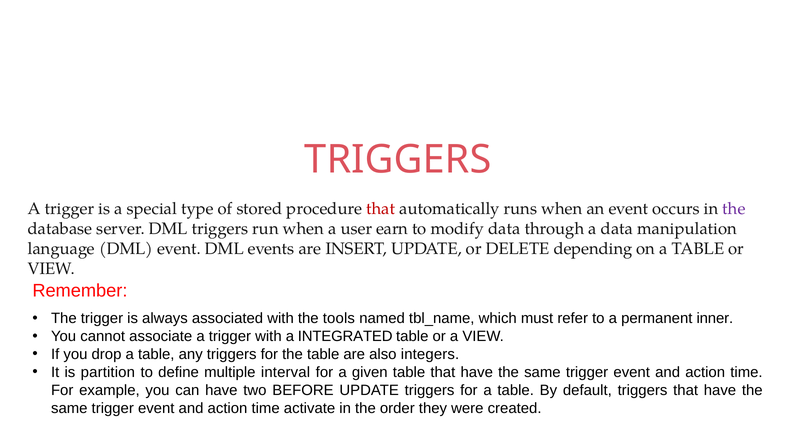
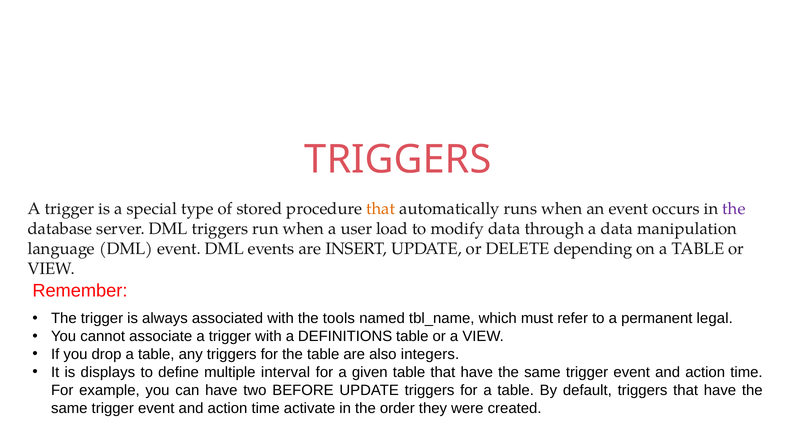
that colour: red -> orange (381, 209)
earn: earn -> load (392, 229)
inner: inner -> legal (715, 318)
INTEGRATED: INTEGRATED -> DEFINITIONS (345, 336)
partition: partition -> displays (108, 372)
